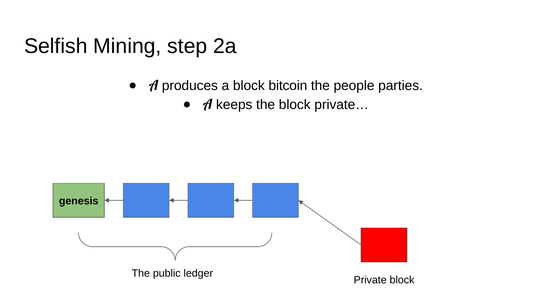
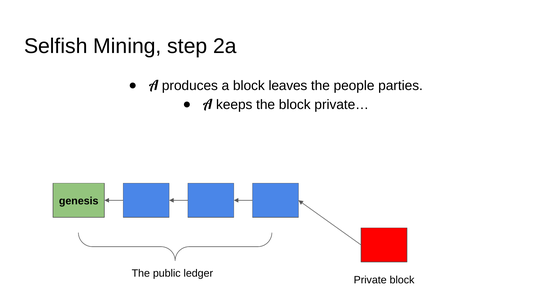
bitcoin: bitcoin -> leaves (288, 86)
